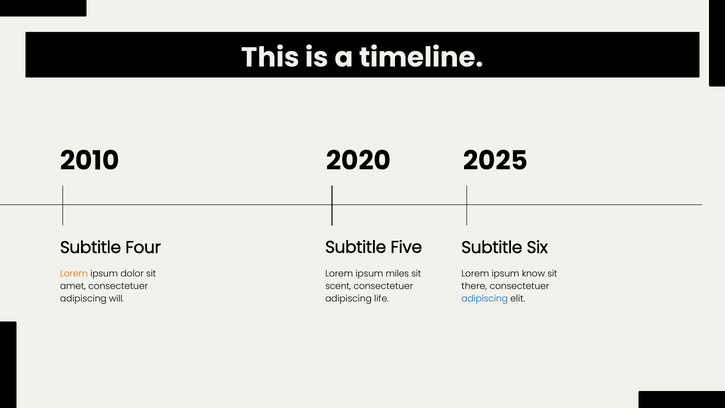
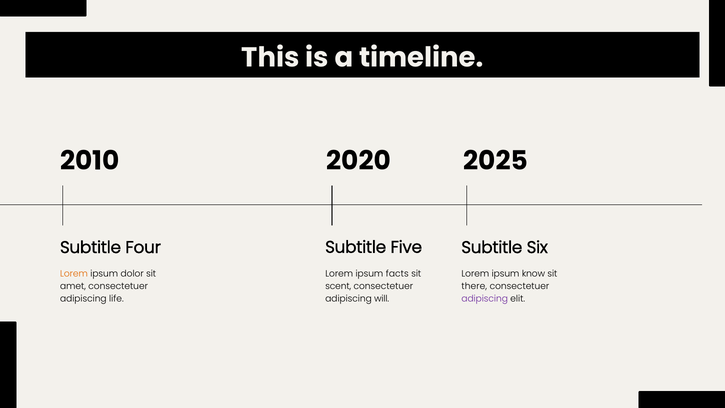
miles: miles -> facts (397, 274)
will: will -> life (116, 299)
life: life -> will (382, 299)
adipiscing colour: blue -> purple (485, 299)
